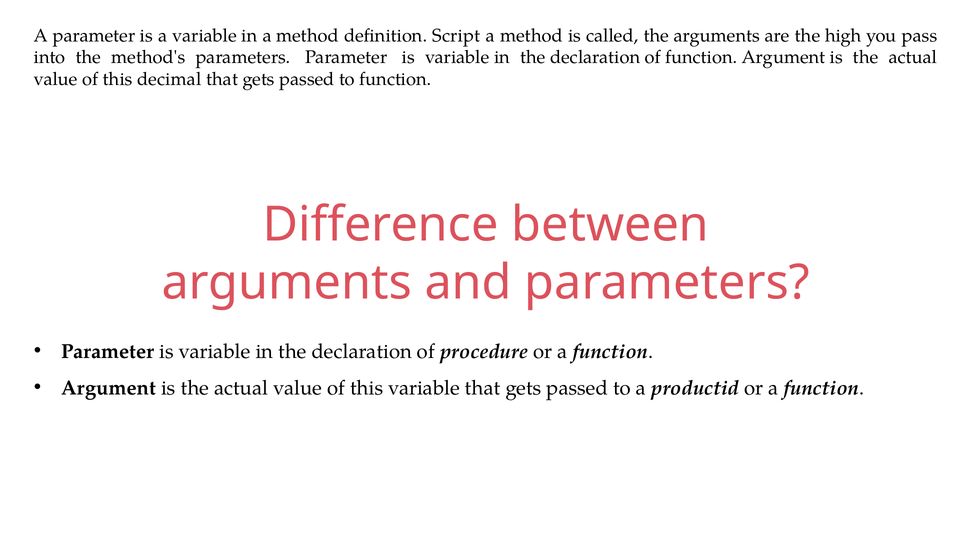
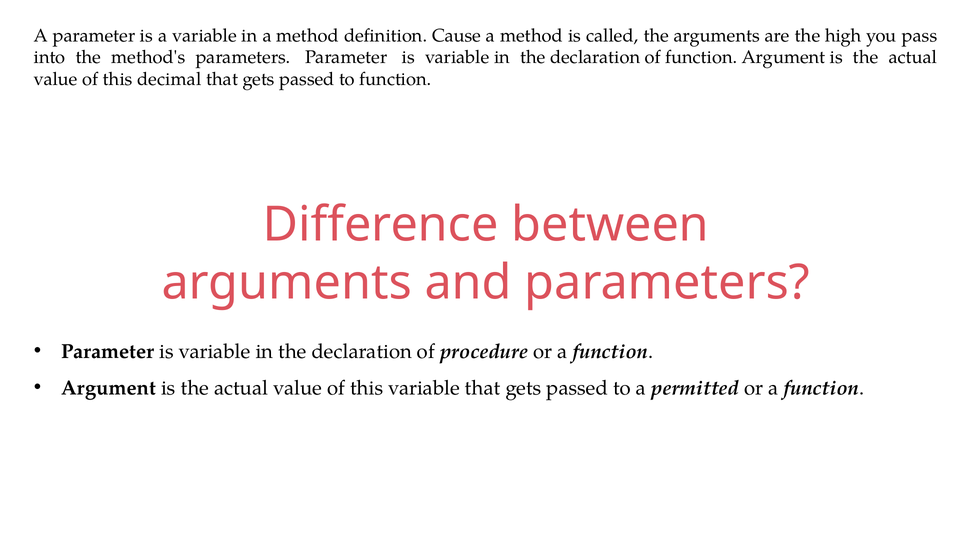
Script: Script -> Cause (457, 35)
productid: productid -> permitted (695, 388)
